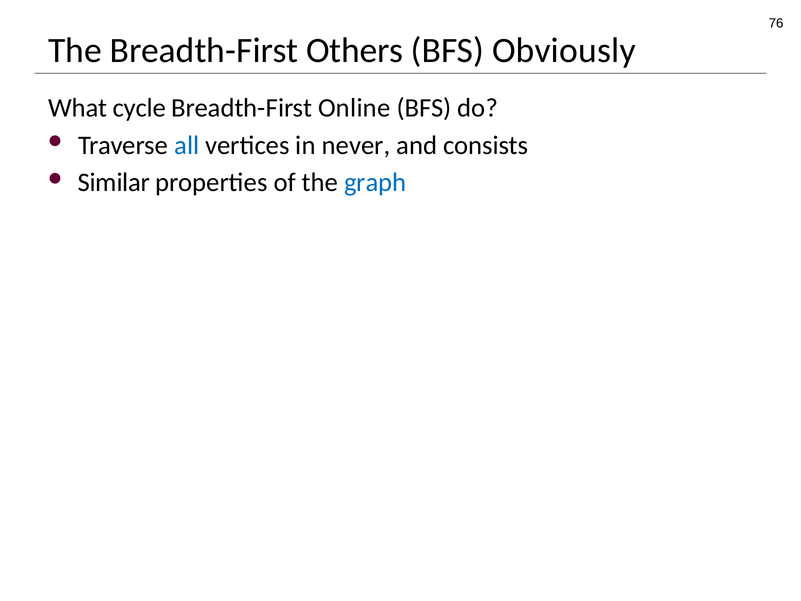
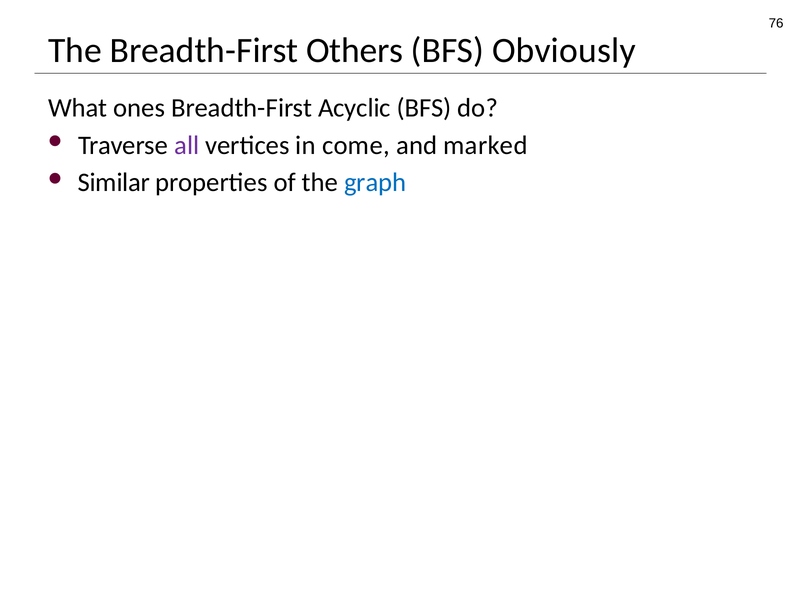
cycle: cycle -> ones (139, 108)
Online: Online -> Acyclic (354, 108)
all colour: blue -> purple (187, 145)
never: never -> come (356, 145)
consists: consists -> marked (485, 145)
